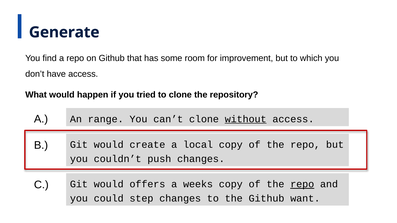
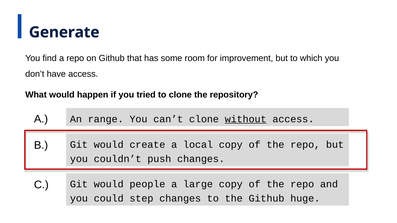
offers: offers -> people (147, 184)
weeks: weeks -> large (198, 184)
repo underline: present -> none (302, 184)
want: want -> huge (305, 199)
